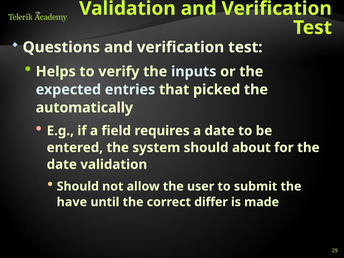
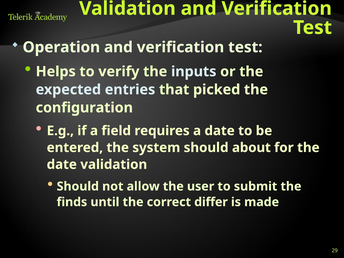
Questions: Questions -> Operation (61, 47)
automatically: automatically -> configuration (84, 108)
have: have -> finds (72, 202)
